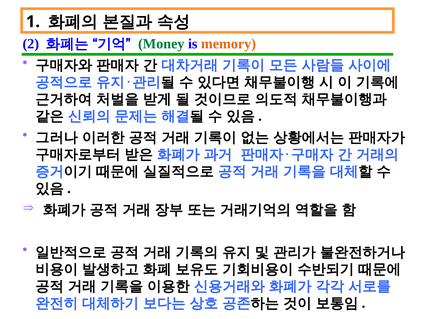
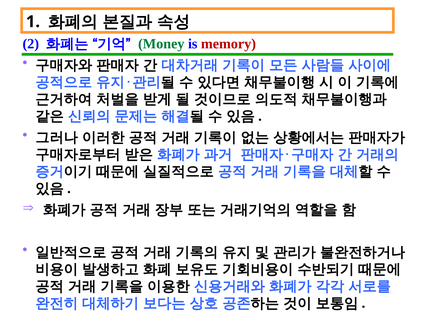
memory colour: orange -> red (229, 44)
